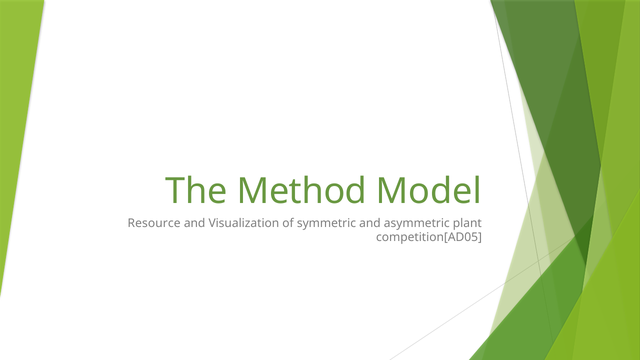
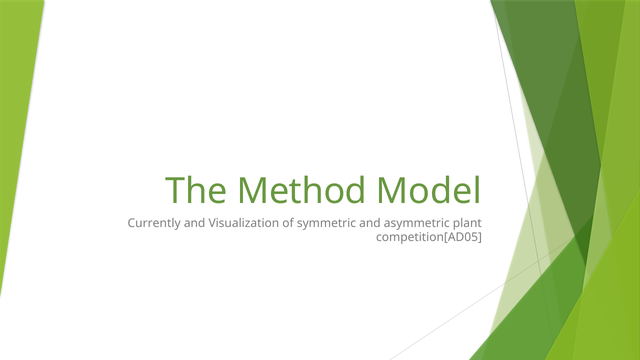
Resource: Resource -> Currently (154, 223)
